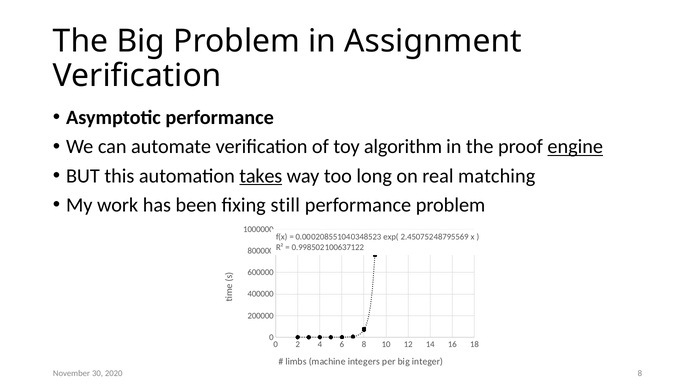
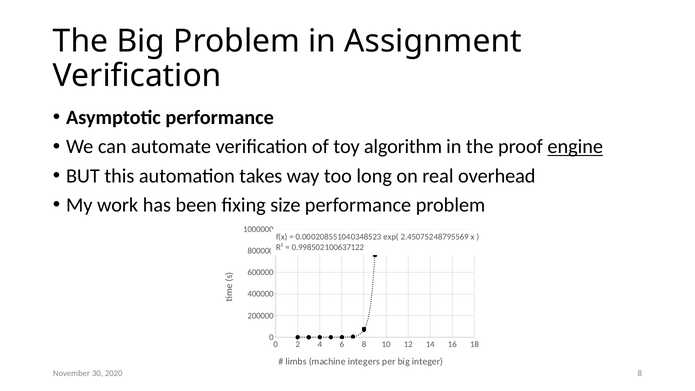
takes underline: present -> none (261, 176)
matching: matching -> overhead (497, 176)
still: still -> size (285, 205)
